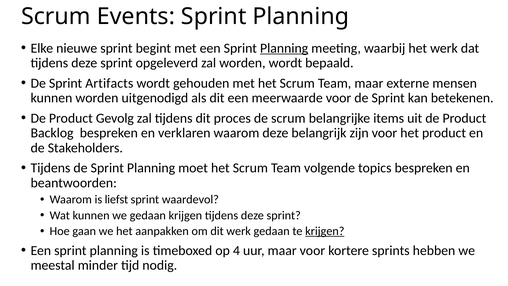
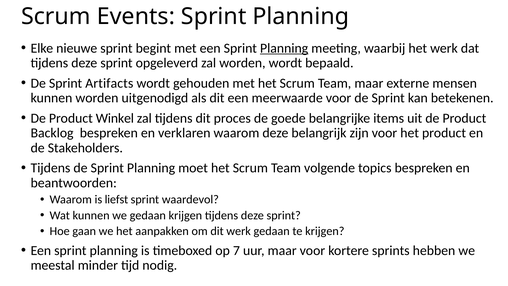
Gevolg: Gevolg -> Winkel (115, 118)
de scrum: scrum -> goede (288, 118)
krijgen underline: present -> none (325, 231)
4: 4 -> 7 (236, 250)
